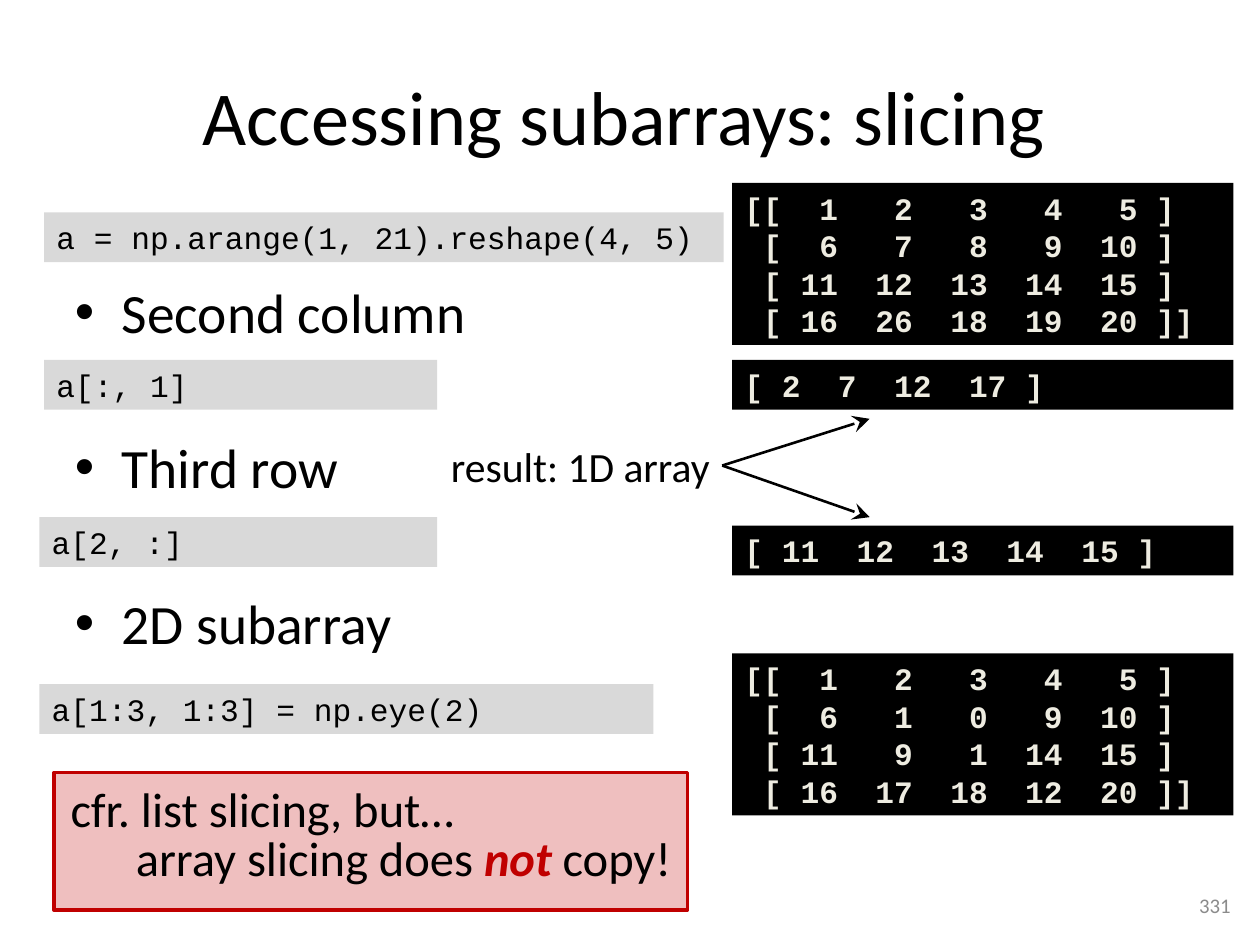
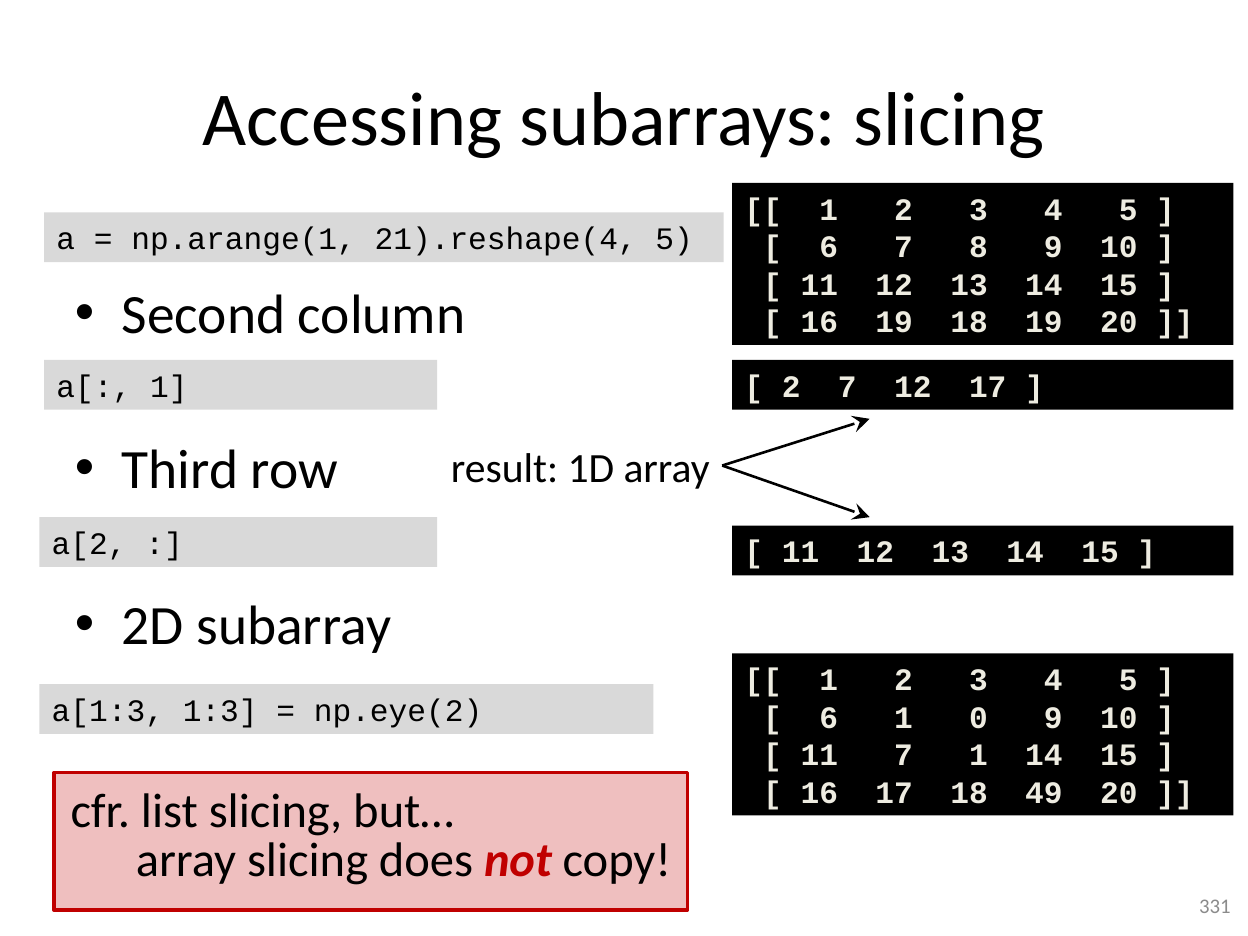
16 26: 26 -> 19 (894, 322)
11 9: 9 -> 7 (903, 755)
18 12: 12 -> 49 (1044, 793)
